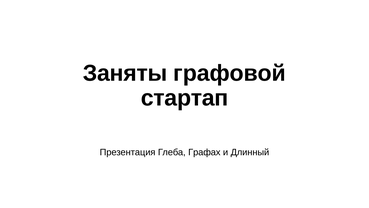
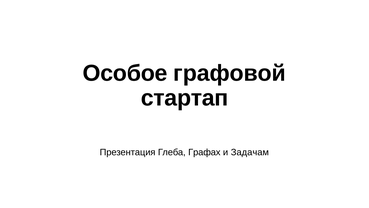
Заняты: Заняты -> Особое (125, 73)
Длинный: Длинный -> Задачам (250, 152)
